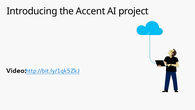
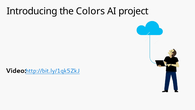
Accent: Accent -> Colors (90, 11)
